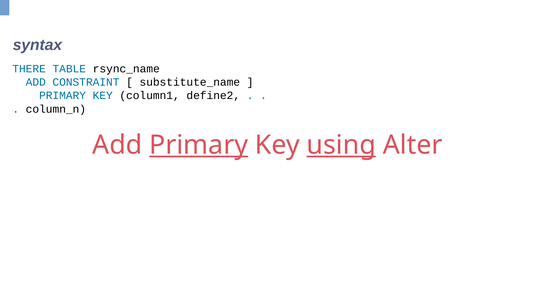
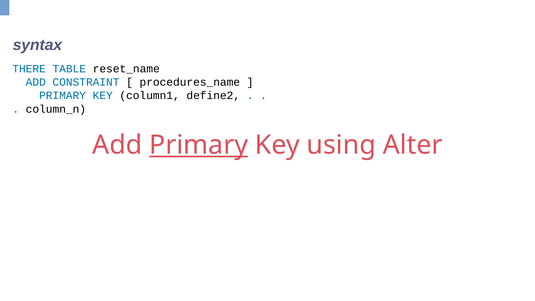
rsync_name: rsync_name -> reset_name (126, 69)
substitute_name: substitute_name -> procedures_name (190, 82)
using underline: present -> none (341, 145)
